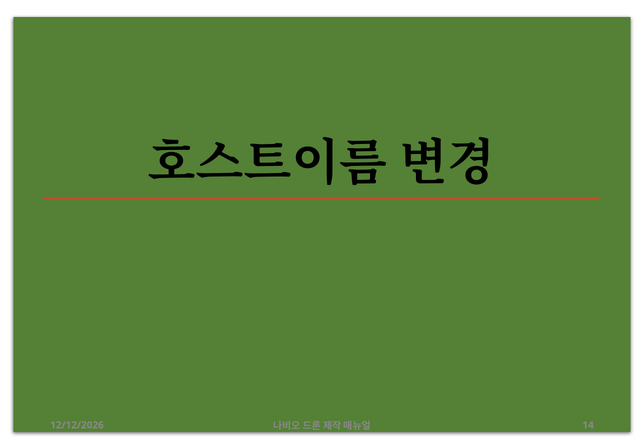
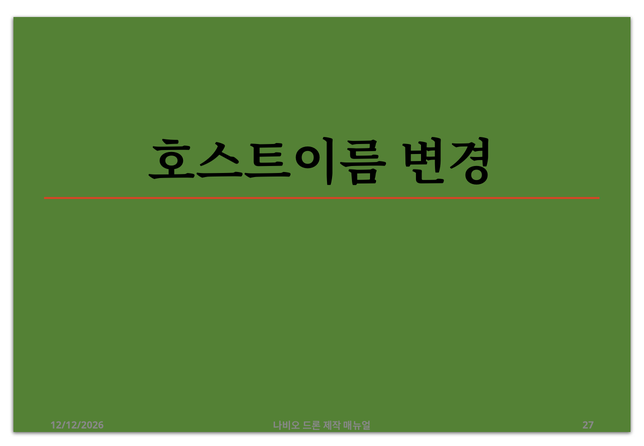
14: 14 -> 27 (588, 425)
